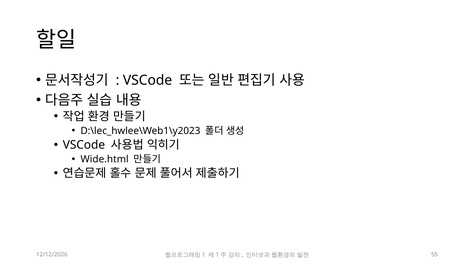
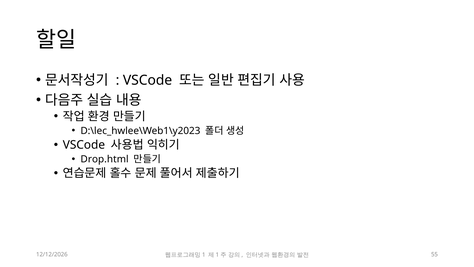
Wide.html: Wide.html -> Drop.html (105, 159)
